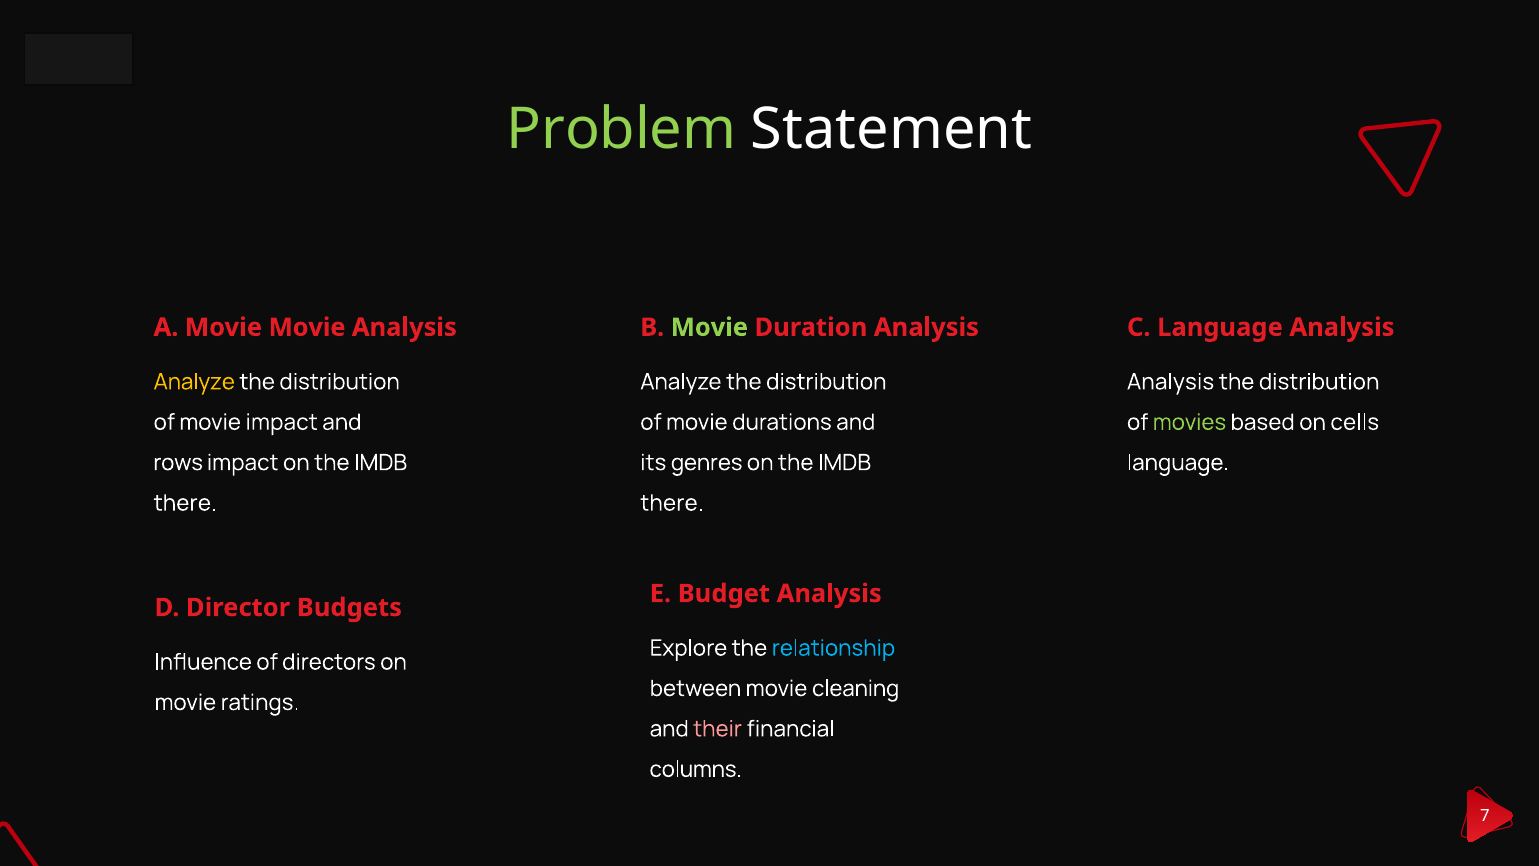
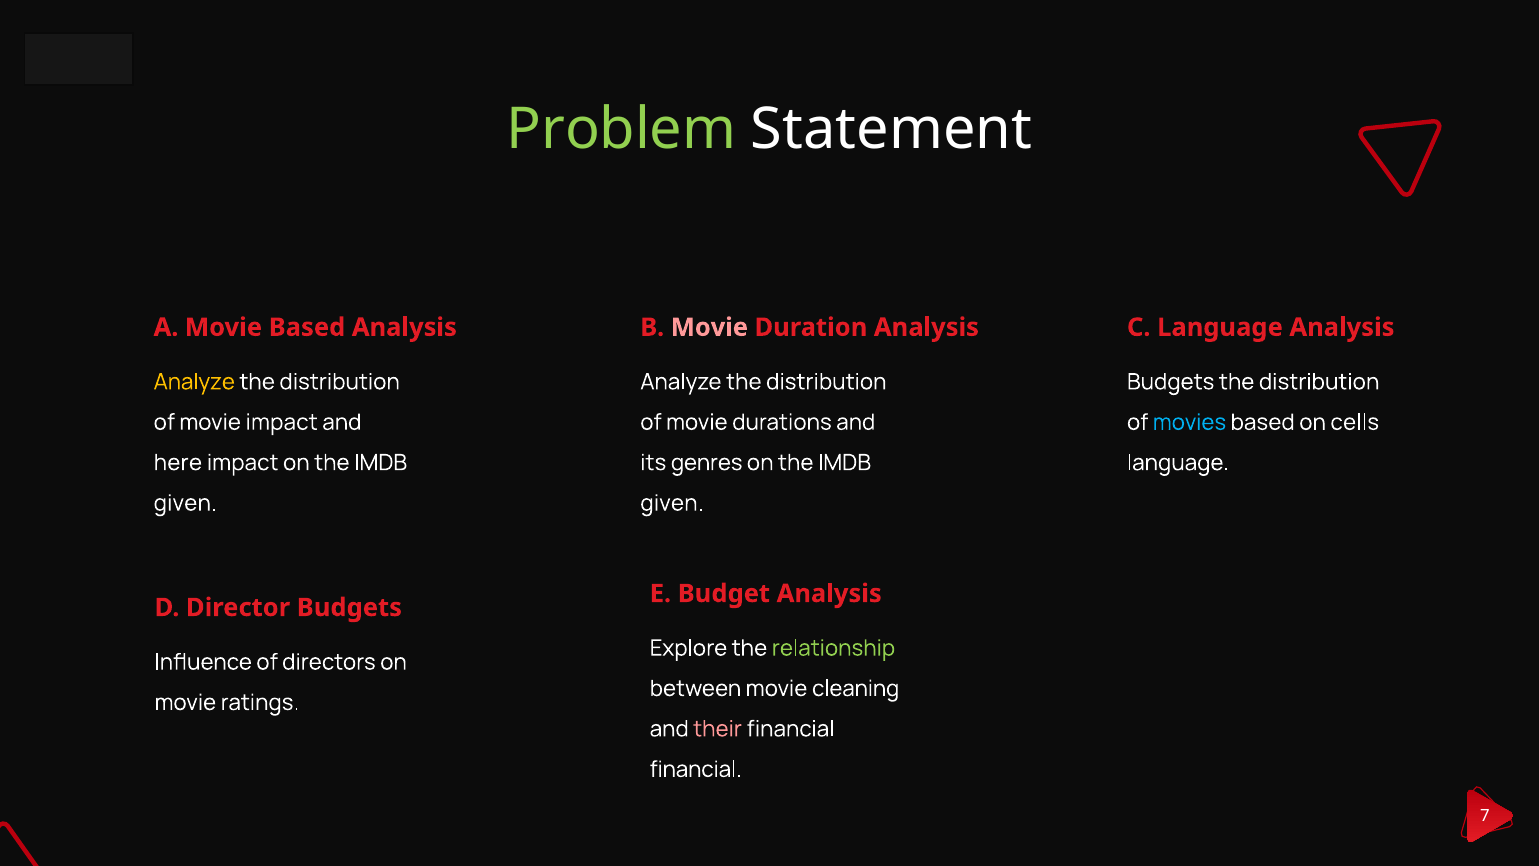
Movie Movie: Movie -> Based (307, 327)
Movie colour: light green -> pink (709, 327)
Analysis: Analysis -> Budgets (1171, 382)
movies colour: light green -> light blue (1189, 422)
rows: rows -> here (178, 463)
there: there -> given (185, 503)
there: there -> given (672, 503)
relationship colour: light blue -> light green (833, 648)
columns: columns -> financial (696, 769)
